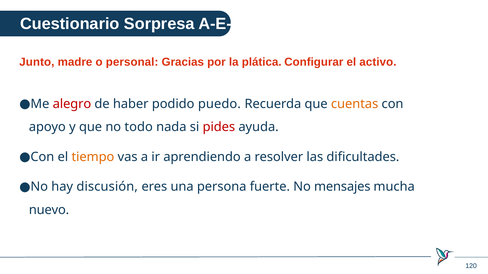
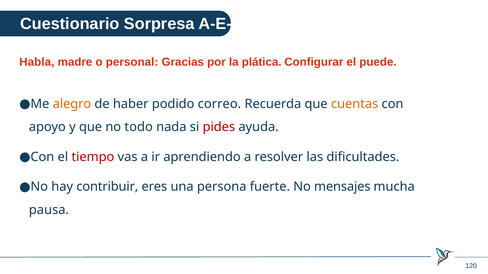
Junto: Junto -> Habla (37, 62)
activo: activo -> puede (378, 62)
alegro colour: red -> orange (72, 104)
puedo: puedo -> correo (219, 104)
tiempo colour: orange -> red (93, 157)
discusión: discusión -> contribuir (107, 187)
nuevo: nuevo -> pausa (49, 210)
